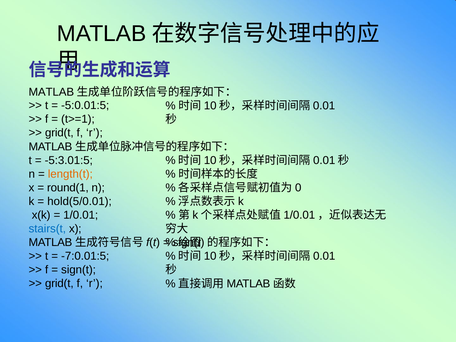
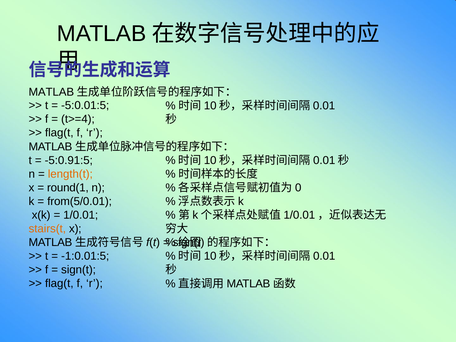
t>=1: t>=1 -> t>=4 (78, 119)
grid(t: grid(t -> flag(t (59, 133)
-5:3.01:5: -5:3.01:5 -> -5:0.91:5 (69, 160)
hold(5/0.01: hold(5/0.01 -> from(5/0.01 (80, 201)
stairs(t colour: blue -> orange (47, 229)
-7:0.01:5: -7:0.01:5 -> -1:0.01:5 (85, 256)
grid(t: grid(t -> flag(t (59, 283)
